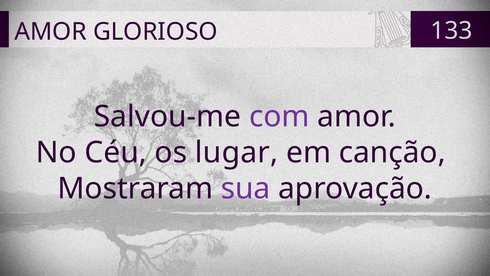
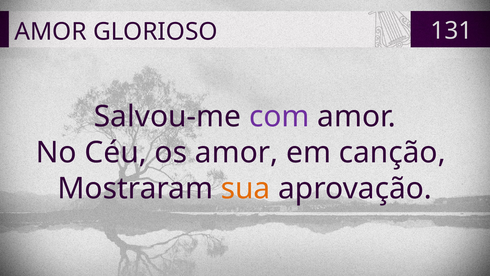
133: 133 -> 131 (451, 31)
os lugar: lugar -> amor (237, 152)
sua colour: purple -> orange (246, 188)
